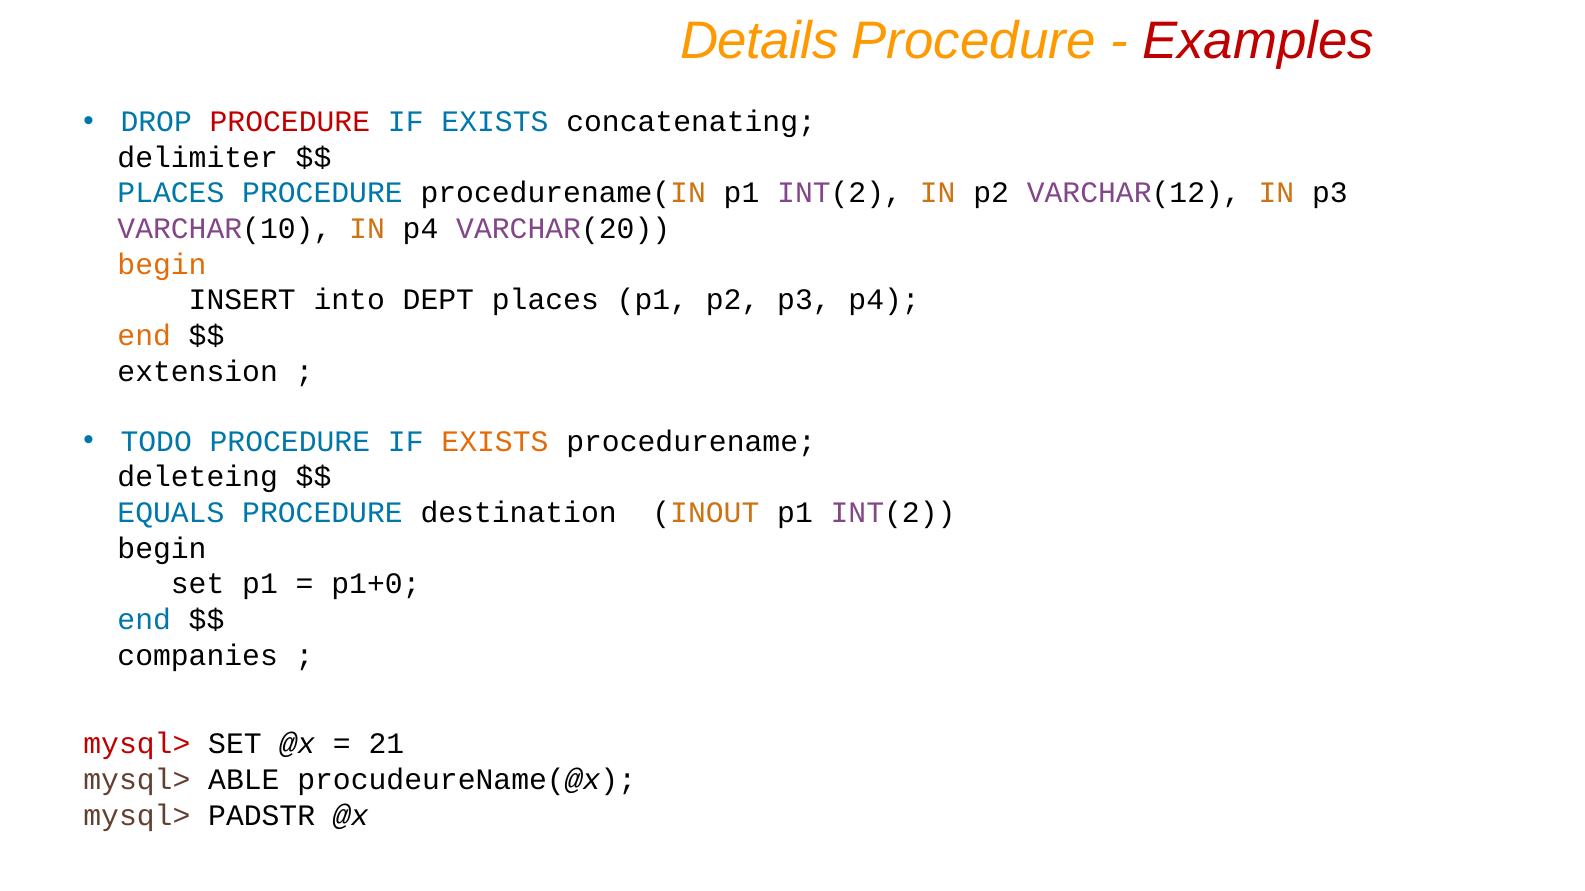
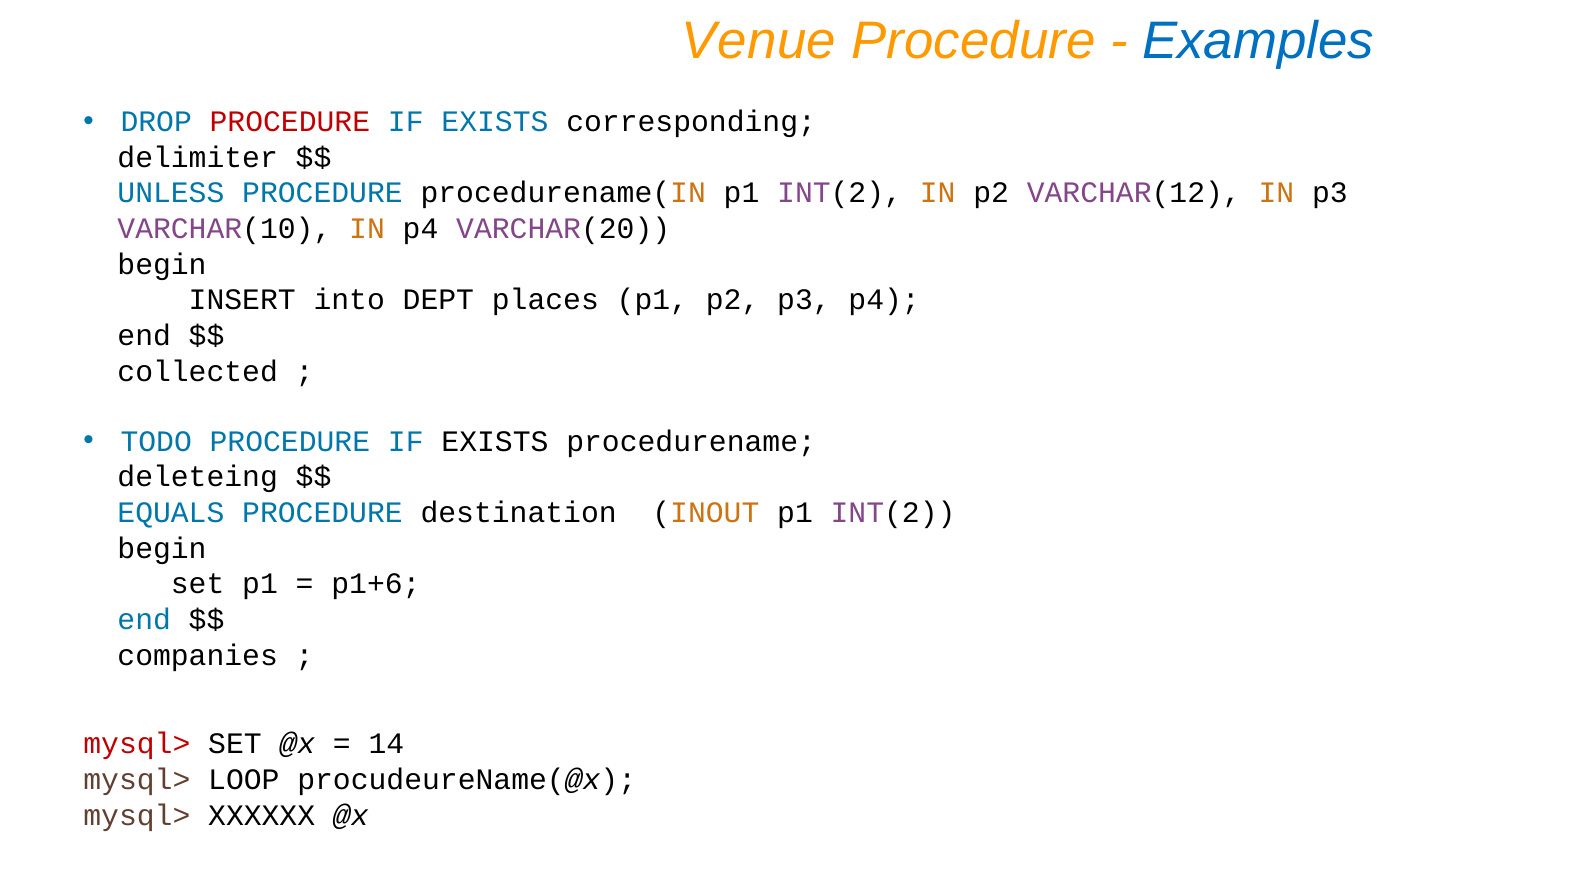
Details: Details -> Venue (759, 41)
Examples colour: red -> blue (1258, 41)
concatenating: concatenating -> corresponding (691, 122)
PLACES: PLACES -> UNLESS (171, 193)
begin colour: orange -> black (162, 265)
end colour: orange -> black (144, 336)
extension: extension -> collected (198, 372)
EXISTS colour: orange -> black (495, 442)
p1+0: p1+0 -> p1+6 (376, 584)
21: 21 -> 14 (386, 745)
ABLE: ABLE -> LOOP (244, 780)
PADSTR: PADSTR -> XXXXXX (262, 816)
